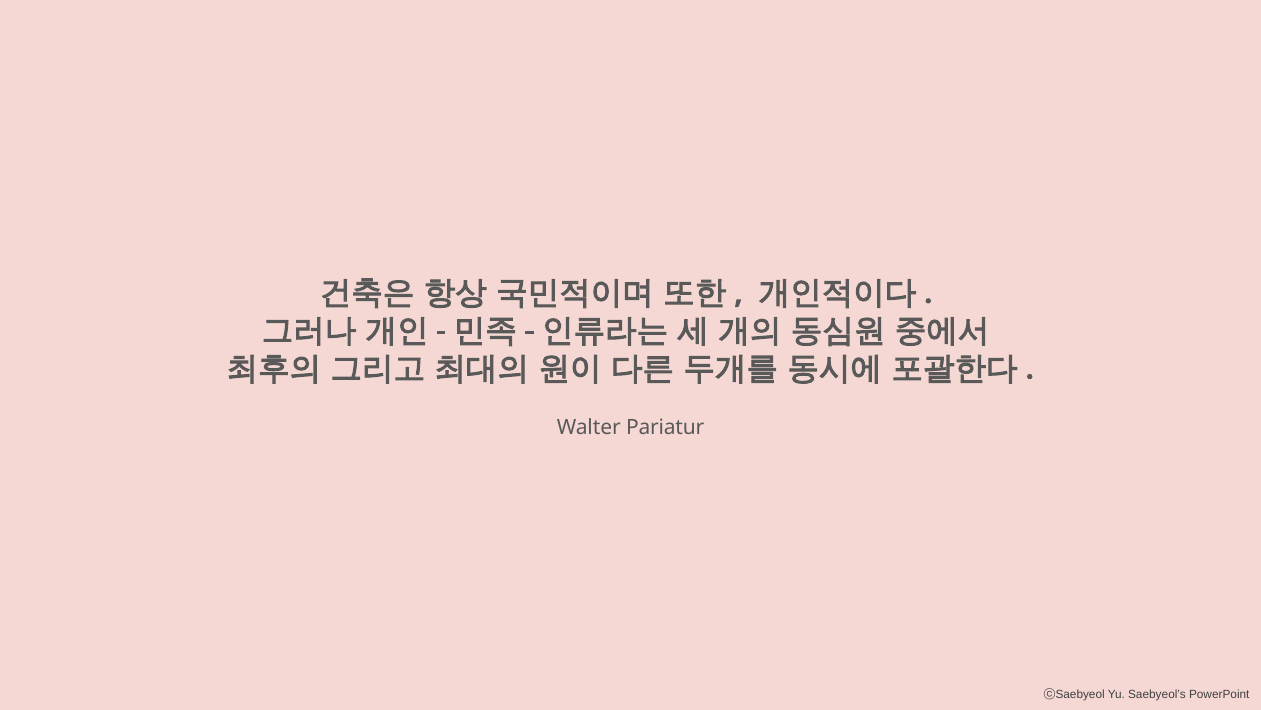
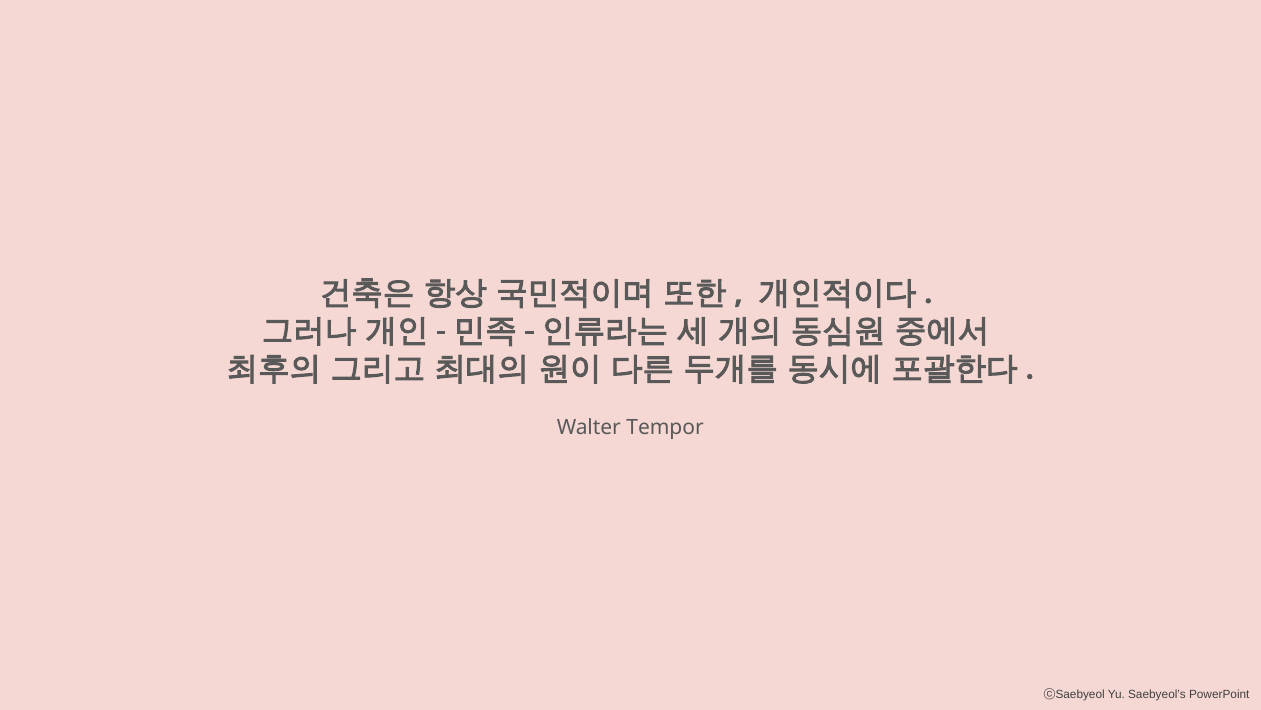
Pariatur: Pariatur -> Tempor (665, 427)
